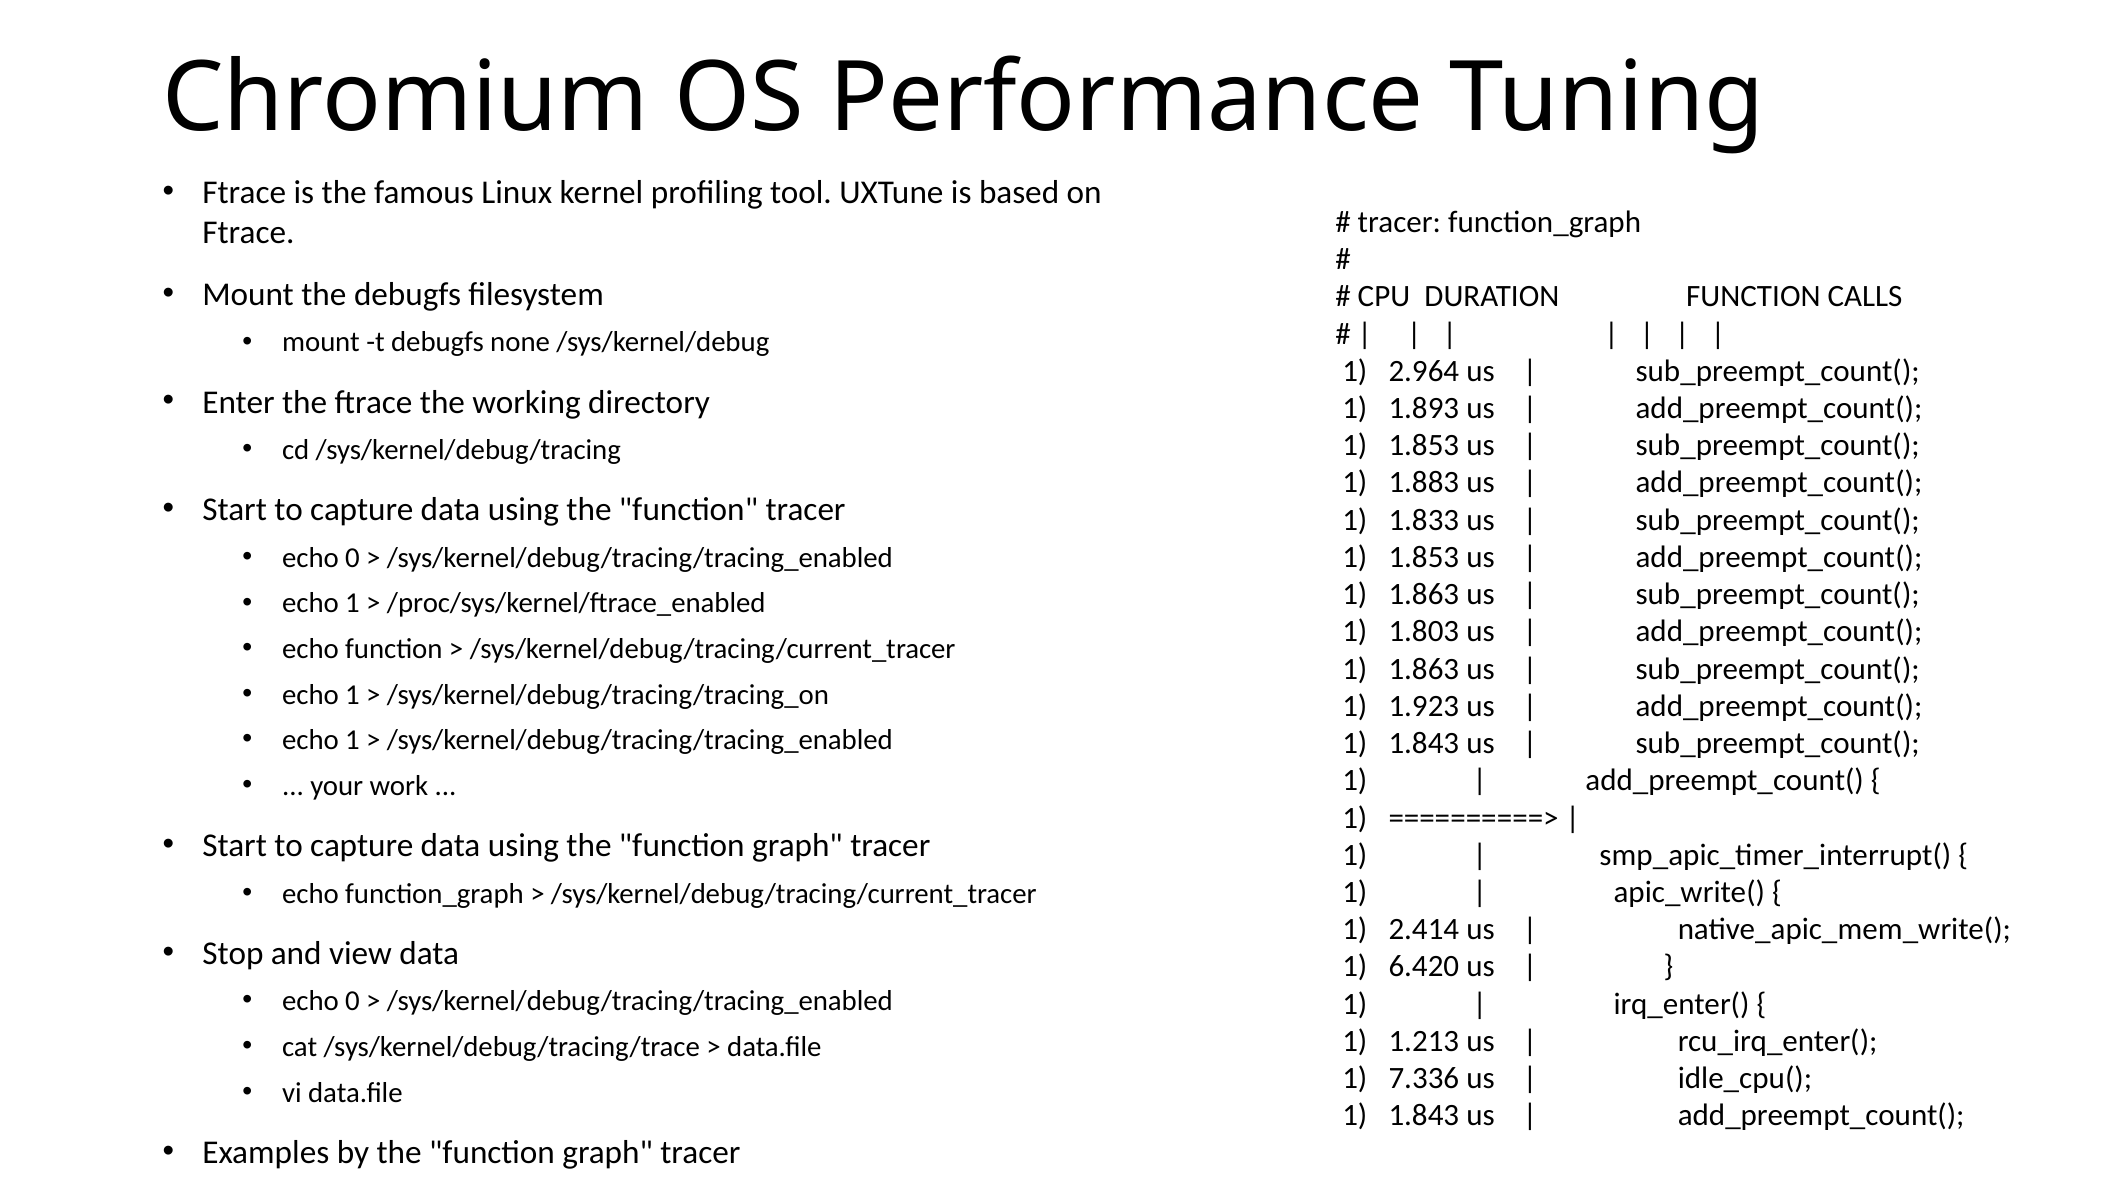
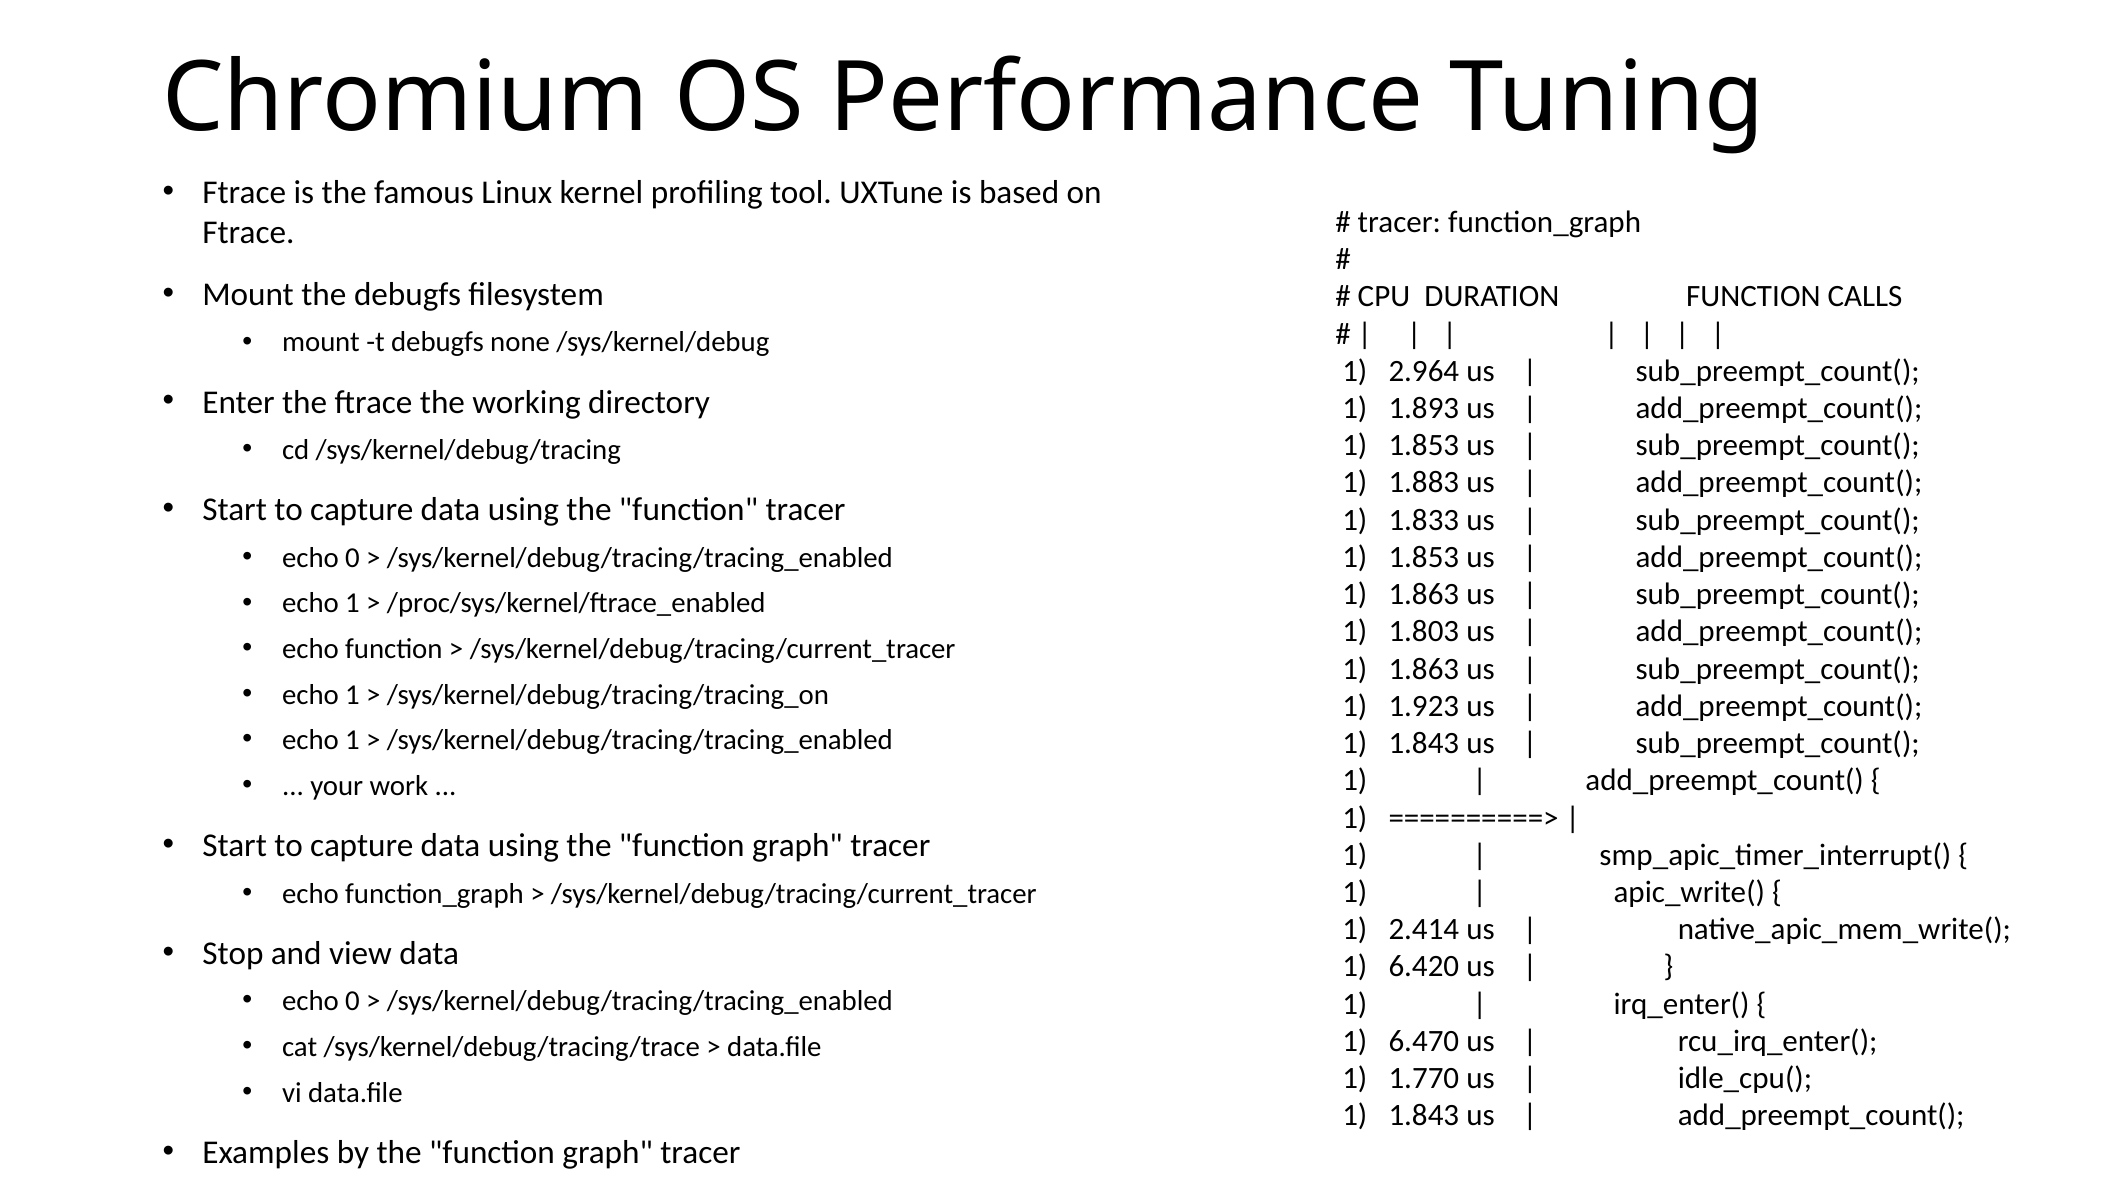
1.213: 1.213 -> 6.470 (1424, 1042)
7.336: 7.336 -> 1.770 (1424, 1079)
